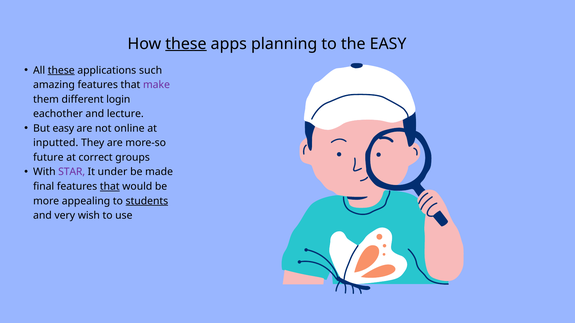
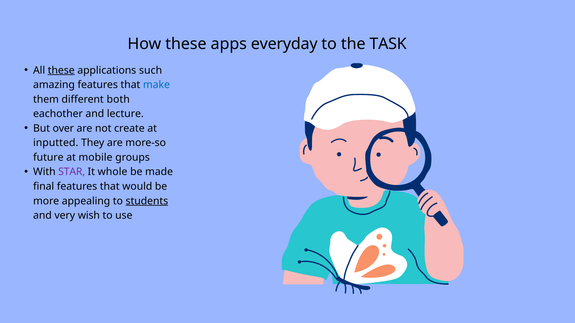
these underline: present -> none (186, 44)
planning: planning -> everyday (284, 44)
the EASY: EASY -> TASK (388, 44)
make colour: purple -> blue (156, 85)
login: login -> both (118, 99)
But easy: easy -> over (63, 129)
online: online -> create (129, 129)
correct: correct -> mobile (96, 158)
under: under -> whole (113, 172)
that underline: present -> none (110, 187)
